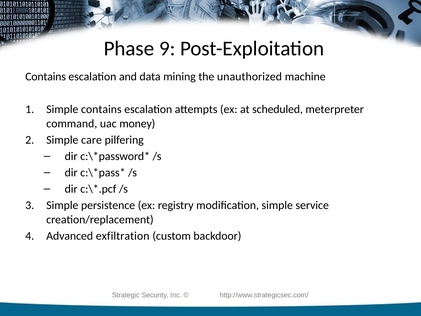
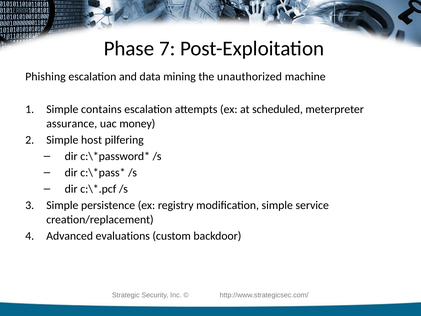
9: 9 -> 7 (167, 48)
Contains: Contains -> Phishing (45, 77)
command: command -> assurance (72, 123)
care: care -> host (92, 140)
exfiltration: exfiltration -> evaluations (123, 236)
